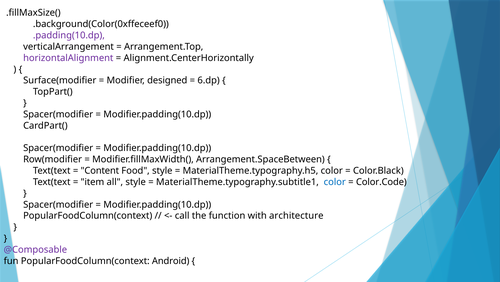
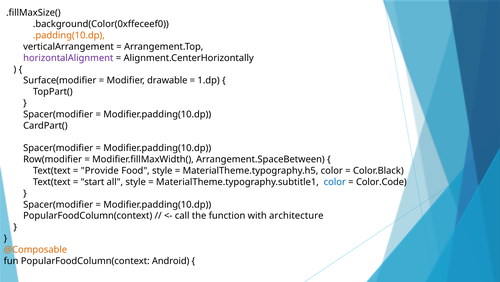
.padding(10.dp colour: purple -> orange (69, 35)
designed: designed -> drawable (167, 80)
6.dp: 6.dp -> 1.dp (209, 80)
Content: Content -> Provide (100, 170)
item: item -> start (93, 182)
@Composable colour: purple -> orange (35, 249)
